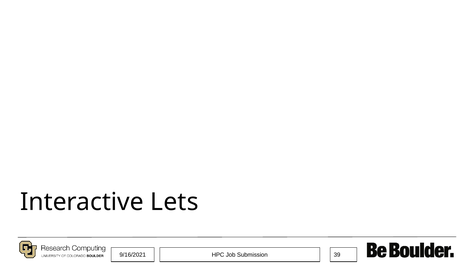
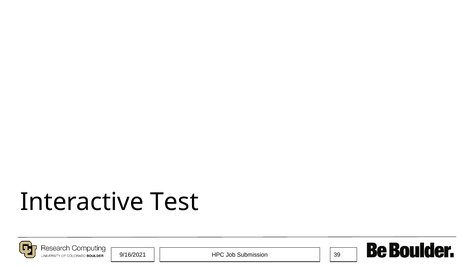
Lets: Lets -> Test (174, 202)
